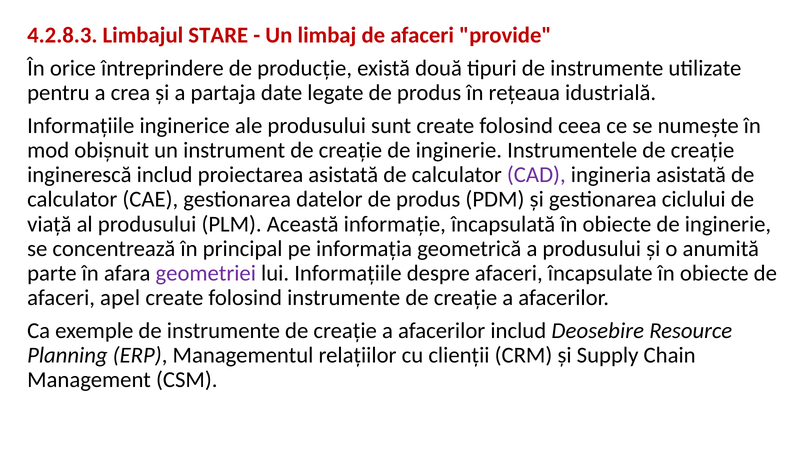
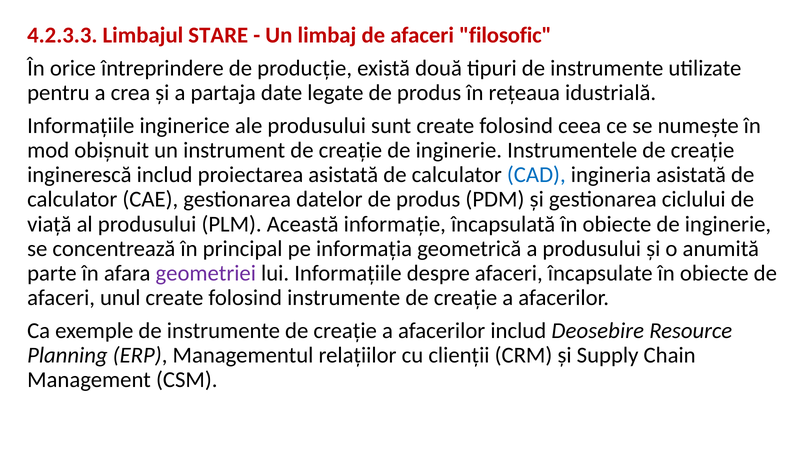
4.2.8.3: 4.2.8.3 -> 4.2.3.3 (62, 35)
provide: provide -> filosofic (505, 35)
CAD colour: purple -> blue (536, 175)
apel: apel -> unul (120, 298)
